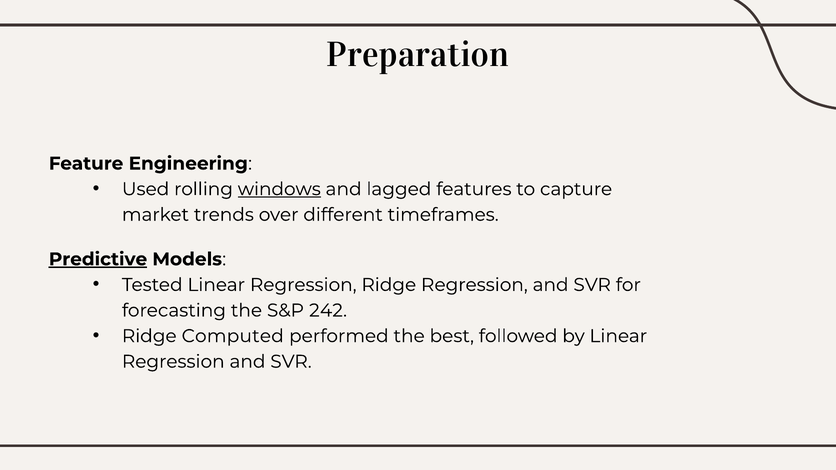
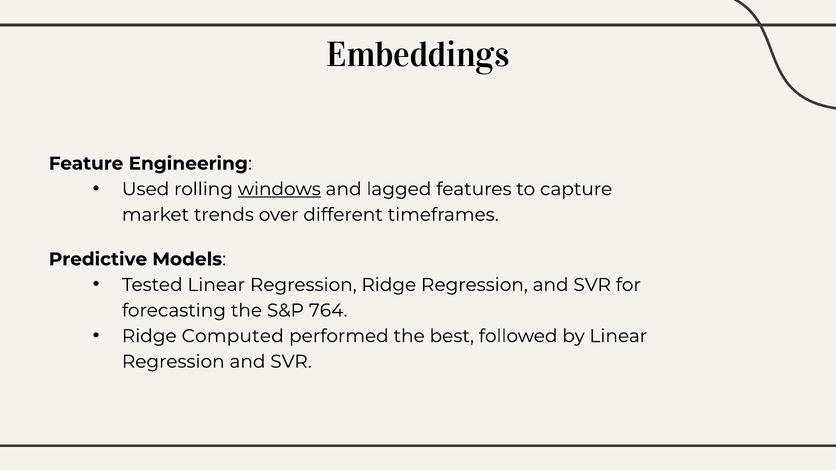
Preparation: Preparation -> Embeddings (418, 55)
Predictive underline: present -> none (98, 259)
242: 242 -> 764 (328, 311)
